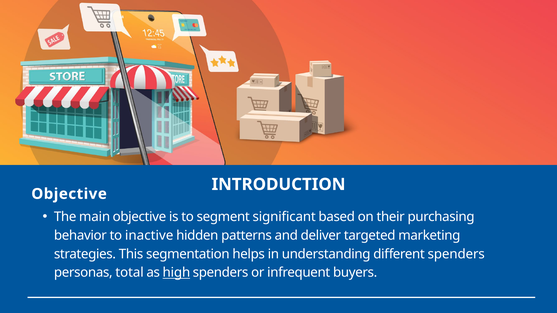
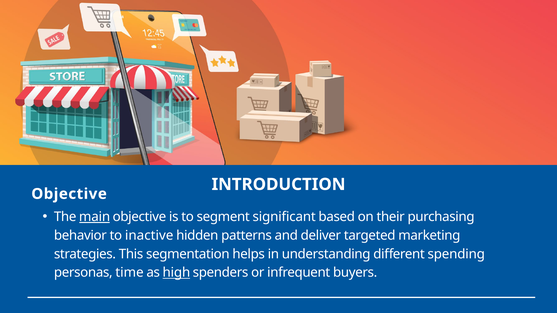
main underline: none -> present (95, 217)
different spenders: spenders -> spending (456, 254)
total: total -> time (130, 273)
